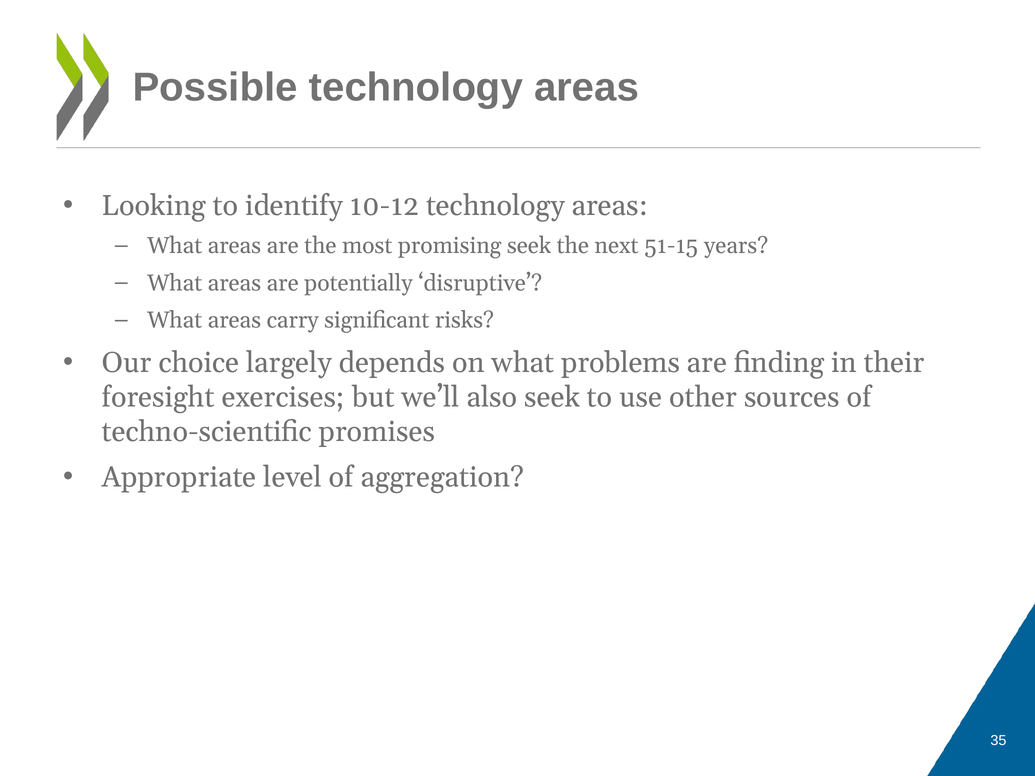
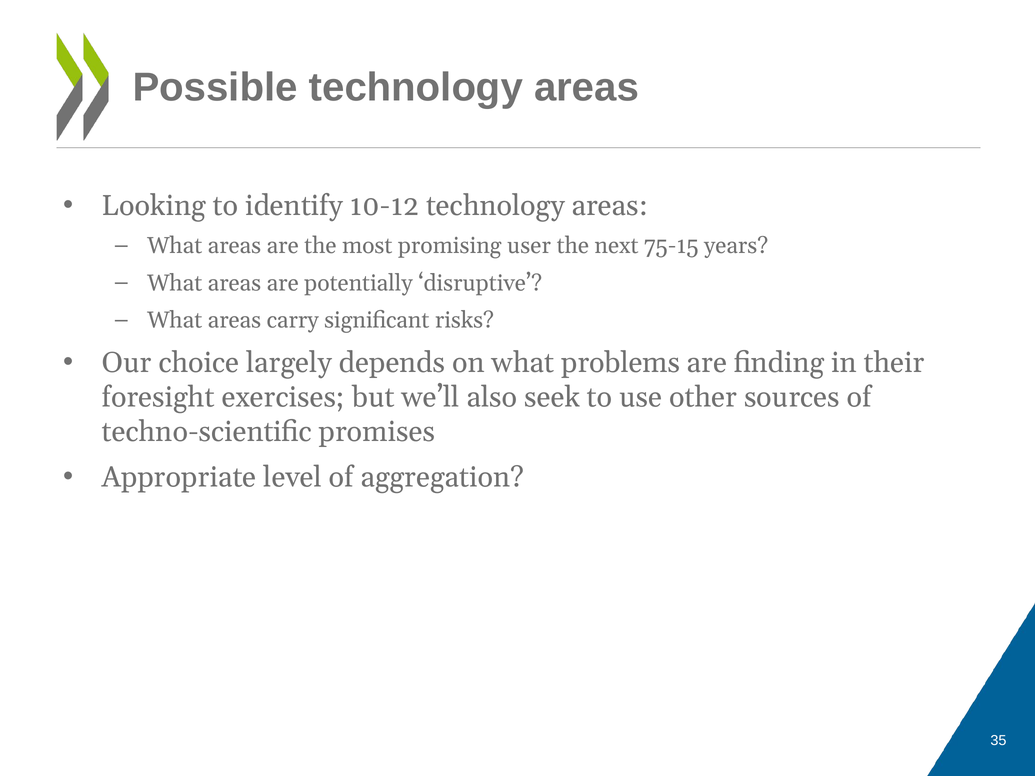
promising seek: seek -> user (529, 246)
51-15: 51-15 -> 75-15 (671, 246)
